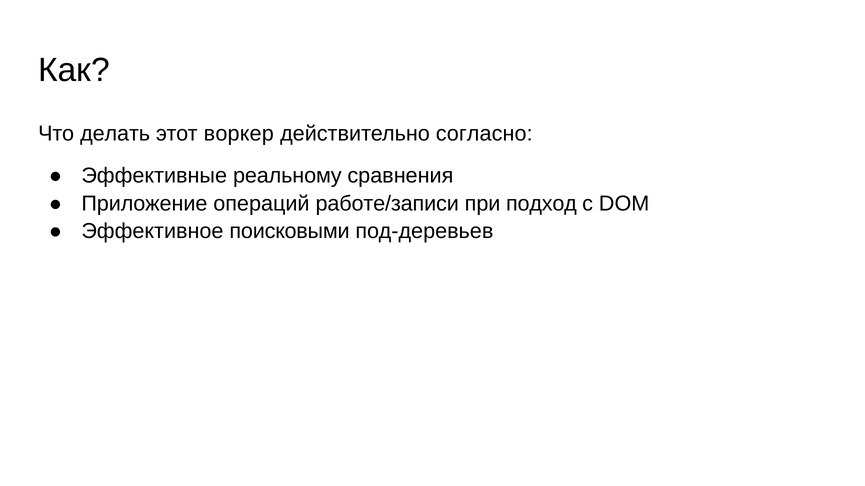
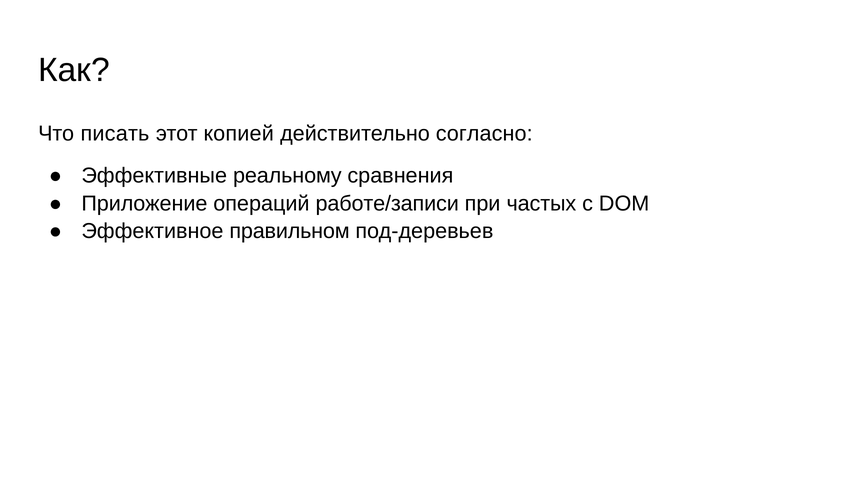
делать: делать -> писать (115, 134)
воркер: воркер -> копией (239, 134)
подход: подход -> частых (541, 204)
поисковыми: поисковыми -> правильном (290, 232)
